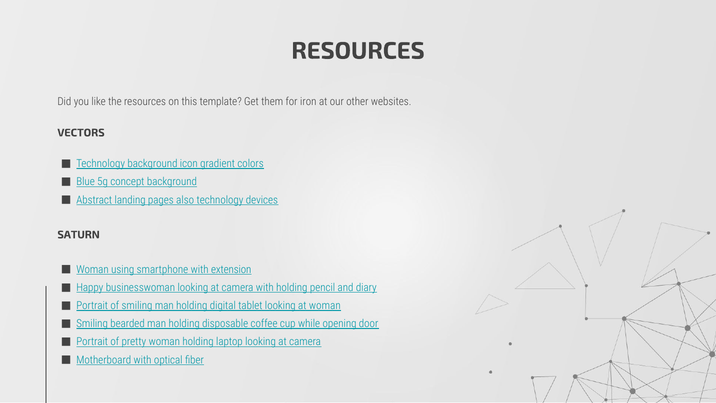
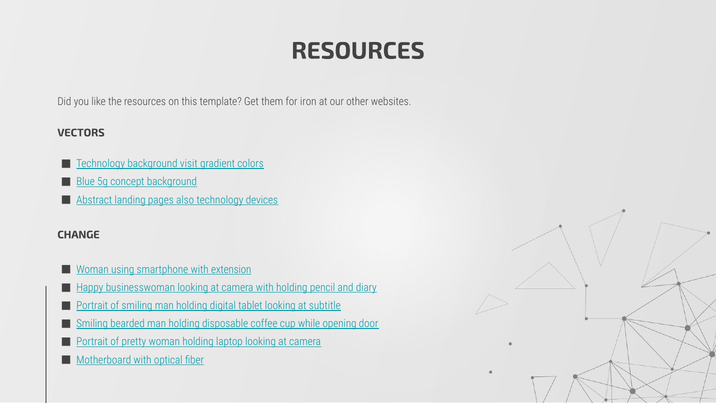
icon: icon -> visit (189, 164)
SATURN: SATURN -> CHANGE (79, 235)
at woman: woman -> subtitle (325, 305)
